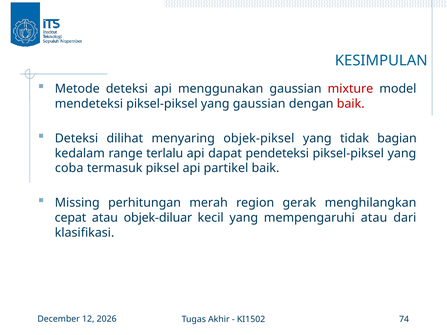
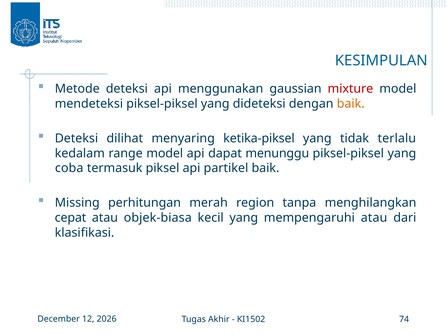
yang gaussian: gaussian -> dideteksi (259, 104)
baik colour: red -> orange (351, 104)
objek-piksel: objek-piksel -> ketika-piksel (259, 138)
bagian: bagian -> terlalu (397, 138)
range terlalu: terlalu -> model (165, 153)
pendeteksi: pendeteksi -> menunggu (277, 153)
gerak: gerak -> tanpa (299, 203)
objek-diluar: objek-diluar -> objek-biasa (158, 218)
